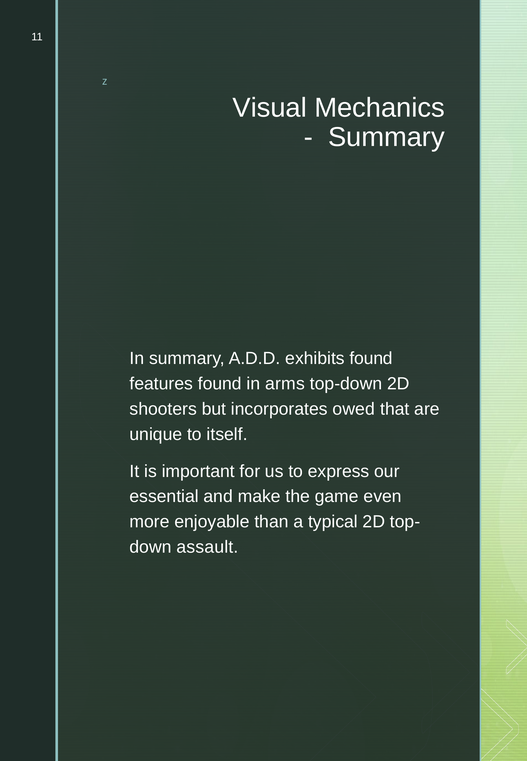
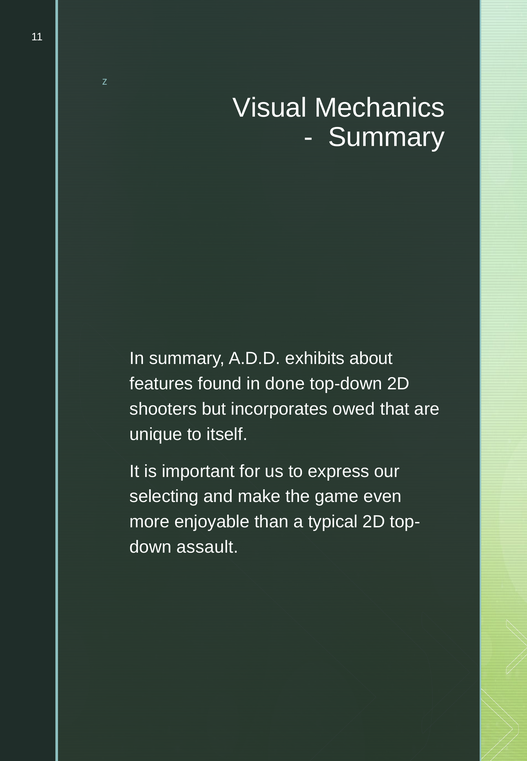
exhibits found: found -> about (371, 358)
arms: arms -> done (285, 384)
essential: essential -> selecting (164, 497)
